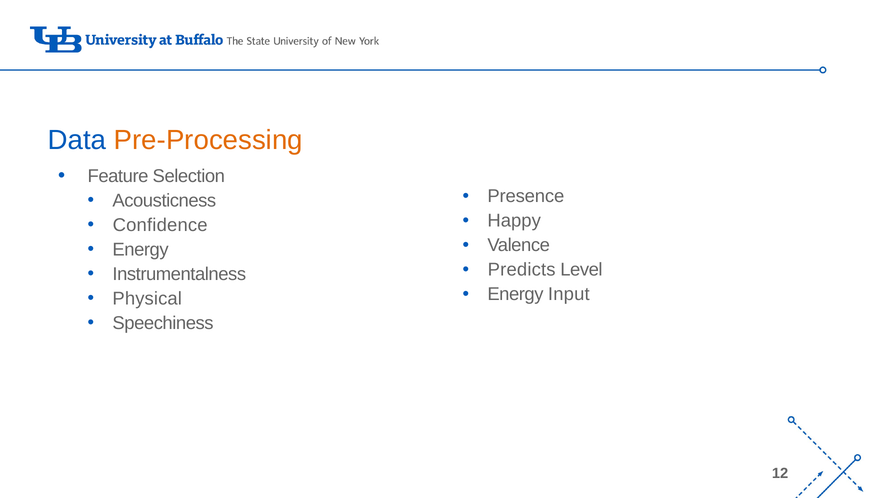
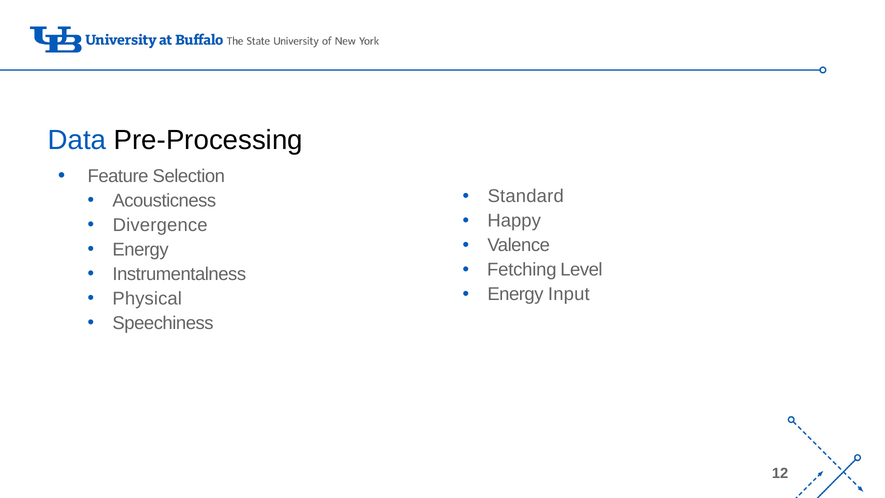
Pre-Processing colour: orange -> black (208, 140)
Presence: Presence -> Standard (526, 196)
Confidence: Confidence -> Divergence (160, 225)
Predicts: Predicts -> Fetching (522, 270)
